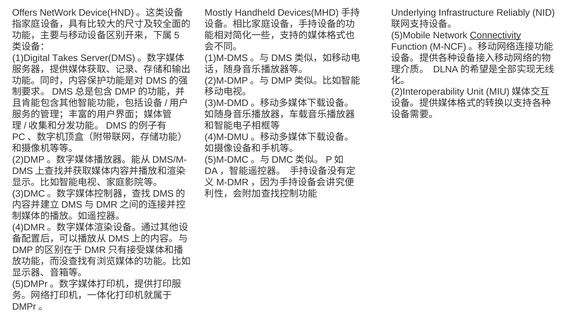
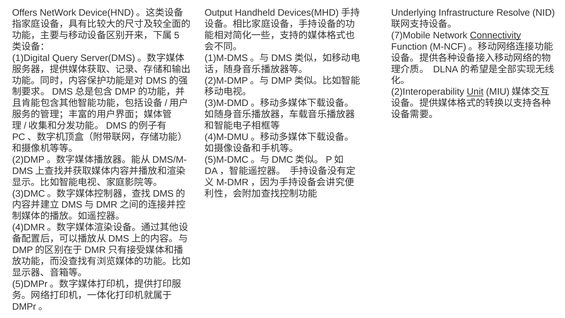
Mostly: Mostly -> Output (219, 13)
Reliably: Reliably -> Resolve (513, 13)
5)Mobile: 5)Mobile -> 7)Mobile (411, 35)
Takes: Takes -> Query (65, 58)
Unit underline: none -> present (475, 92)
